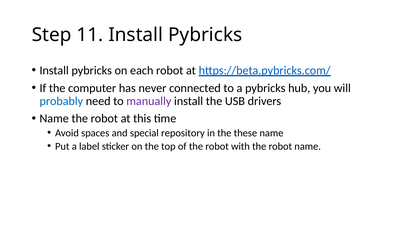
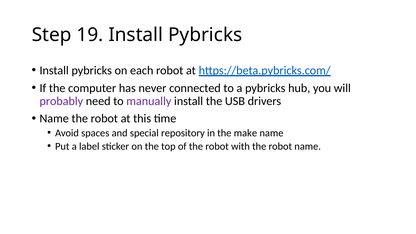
11: 11 -> 19 (90, 35)
probably colour: blue -> purple (61, 101)
these: these -> make (245, 133)
